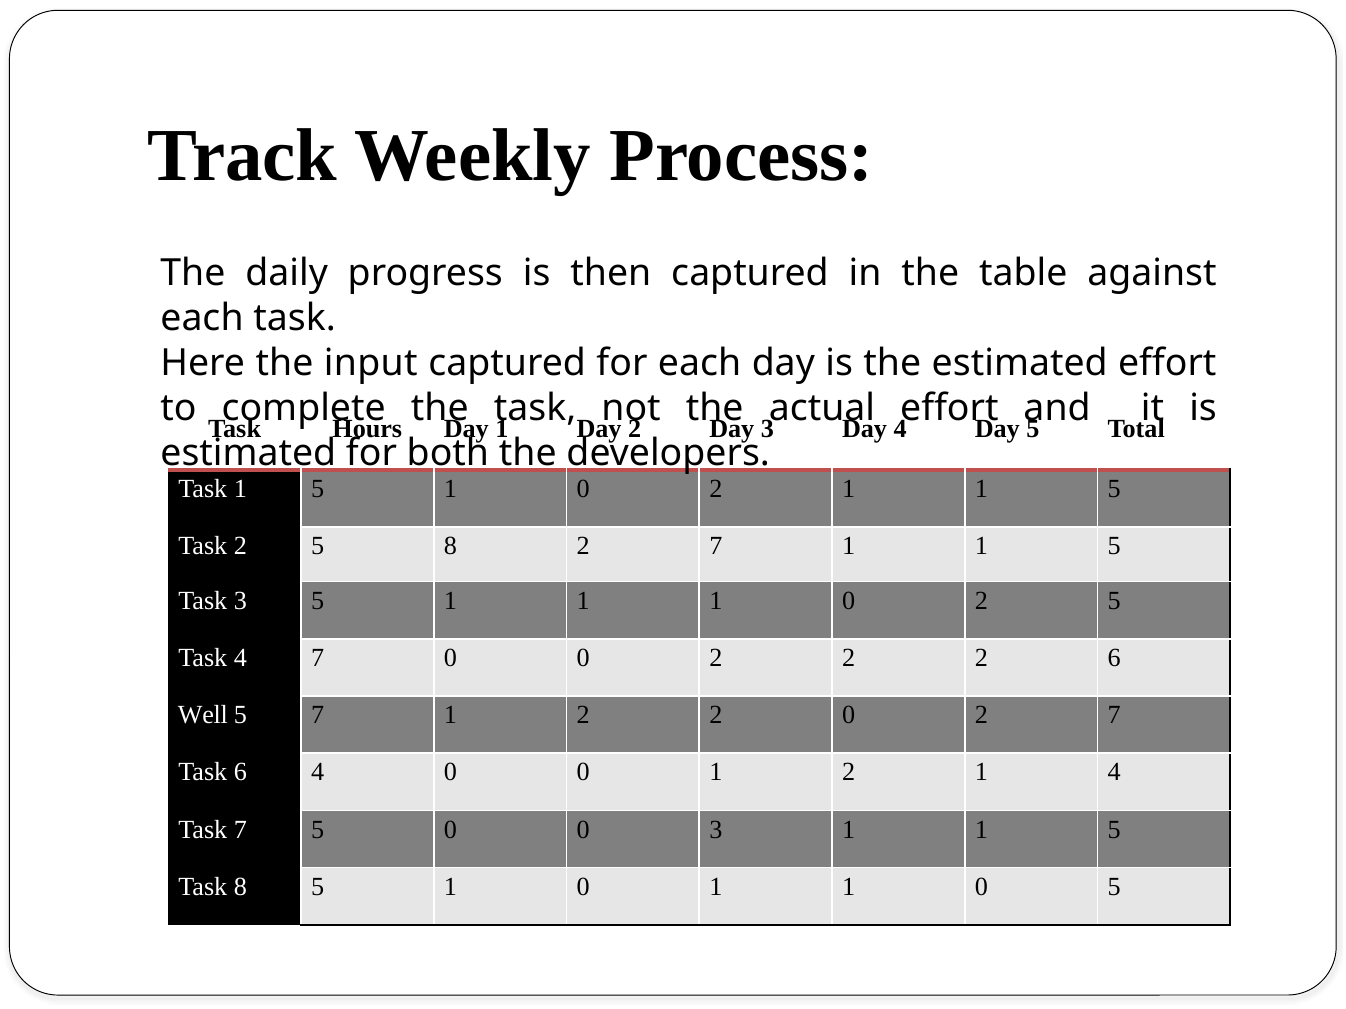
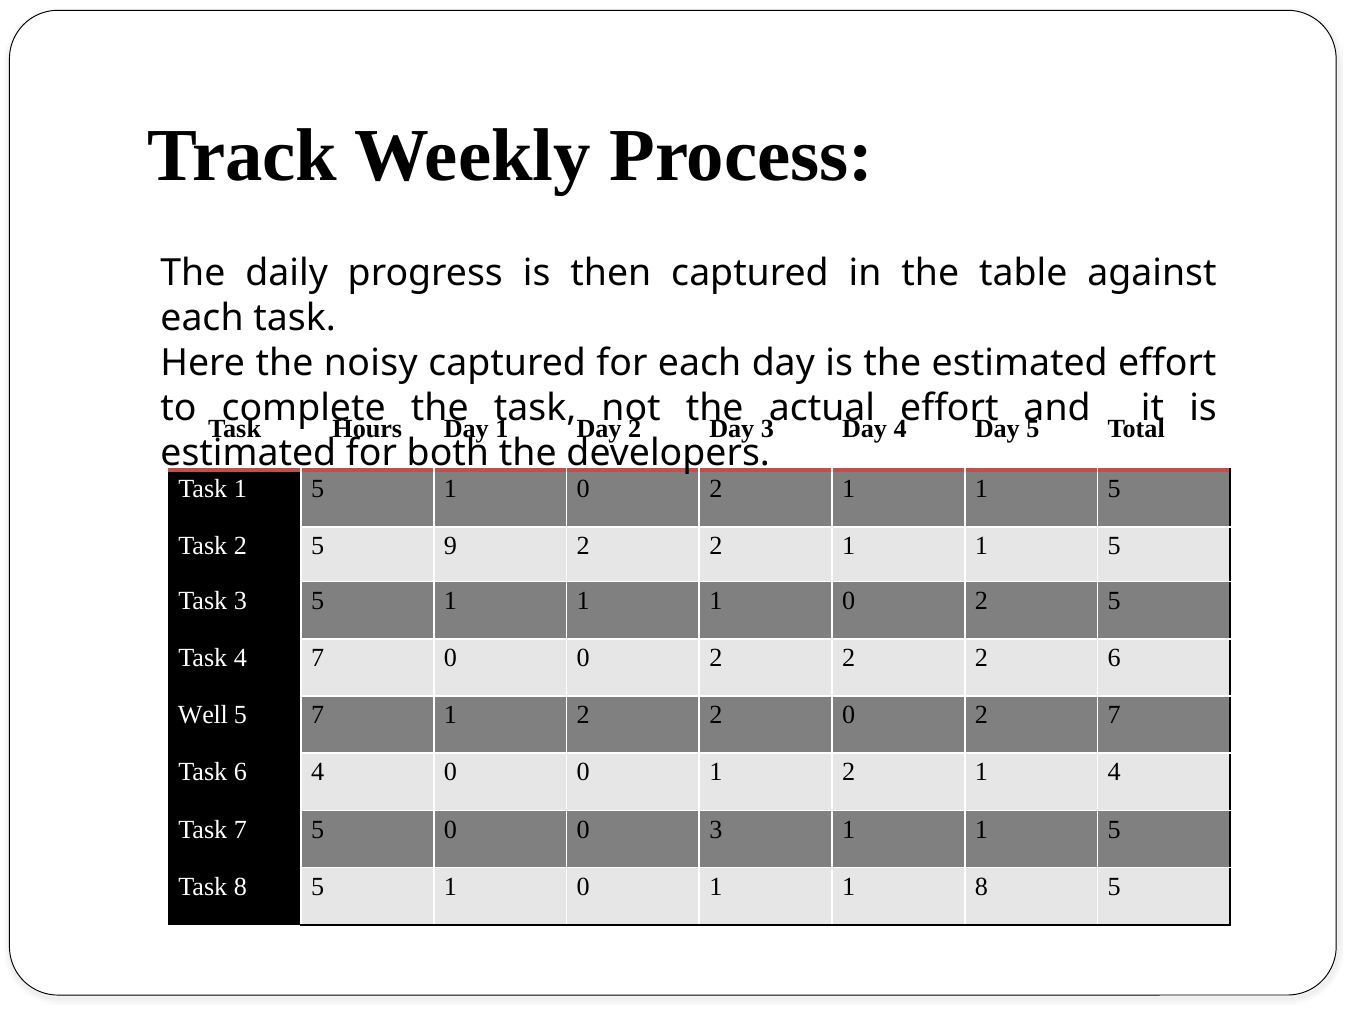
input: input -> noisy (371, 363)
5 8: 8 -> 9 (450, 546)
7: 7 -> 2 (716, 546)
0 1 1 0: 0 -> 8 (981, 887)
